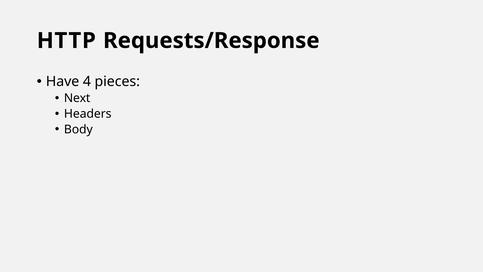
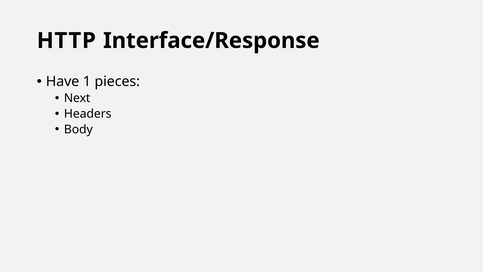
Requests/Response: Requests/Response -> Interface/Response (211, 41)
4: 4 -> 1 (87, 82)
